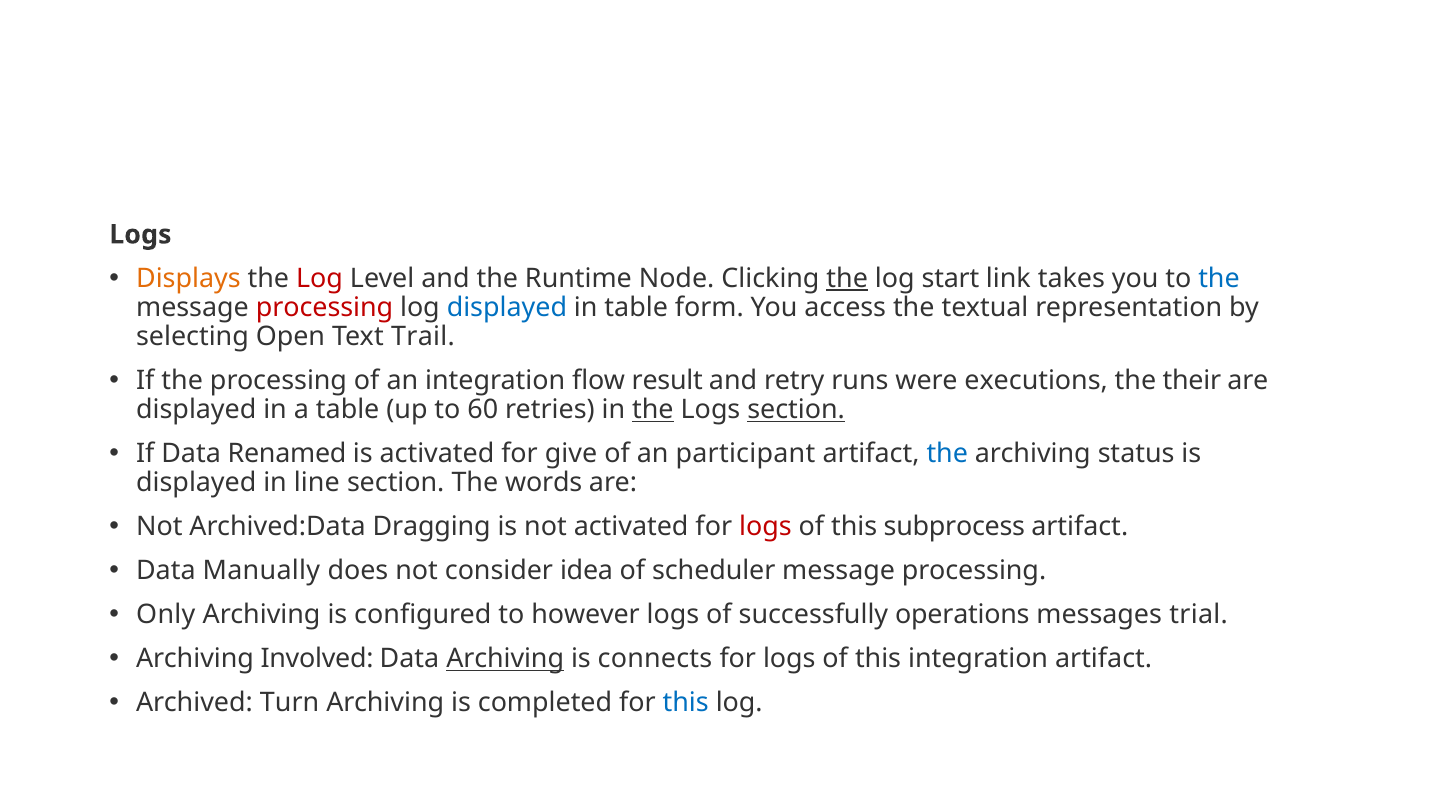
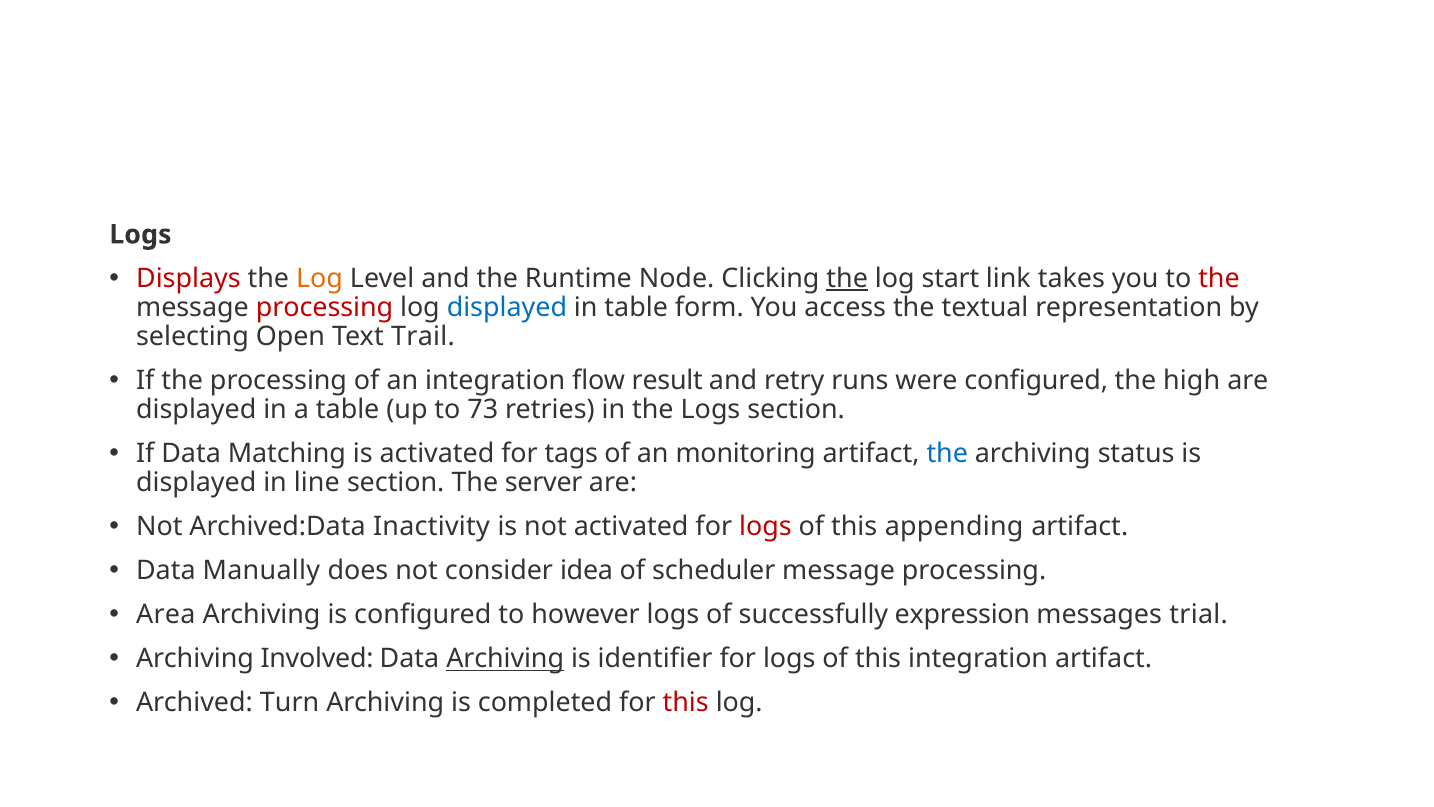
Displays colour: orange -> red (188, 278)
Log colour: red -> orange (320, 278)
the colour: blue -> red (1219, 278)
were executions: executions -> configured (1036, 381)
their: their -> high (1192, 381)
60: 60 -> 73 (483, 410)
the underline: present -> none (653, 410)
section underline: present -> none (796, 410)
Renamed: Renamed -> Matching (287, 454)
give: give -> tags (571, 454)
participant: participant -> monitoring (746, 454)
words: words -> server (544, 483)
Dragging: Dragging -> Inactivity (431, 527)
subprocess: subprocess -> appending (954, 527)
Only: Only -> Area (166, 615)
operations: operations -> expression (962, 615)
connects: connects -> identifier (655, 659)
this colour: blue -> red (686, 703)
